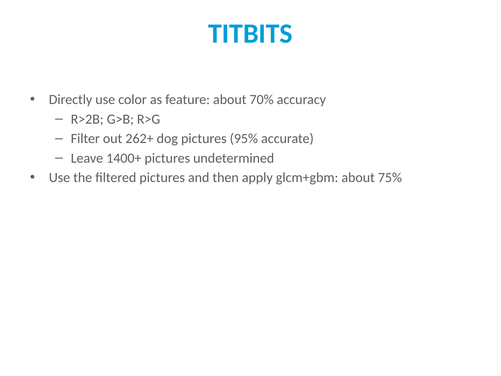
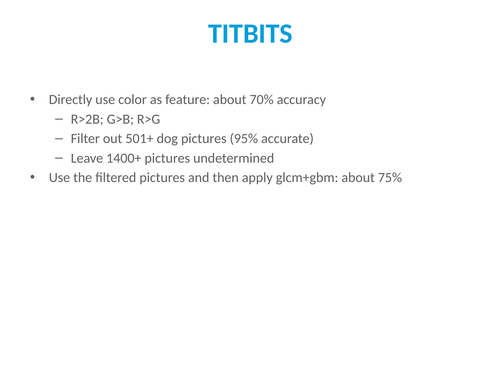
262+: 262+ -> 501+ (140, 139)
